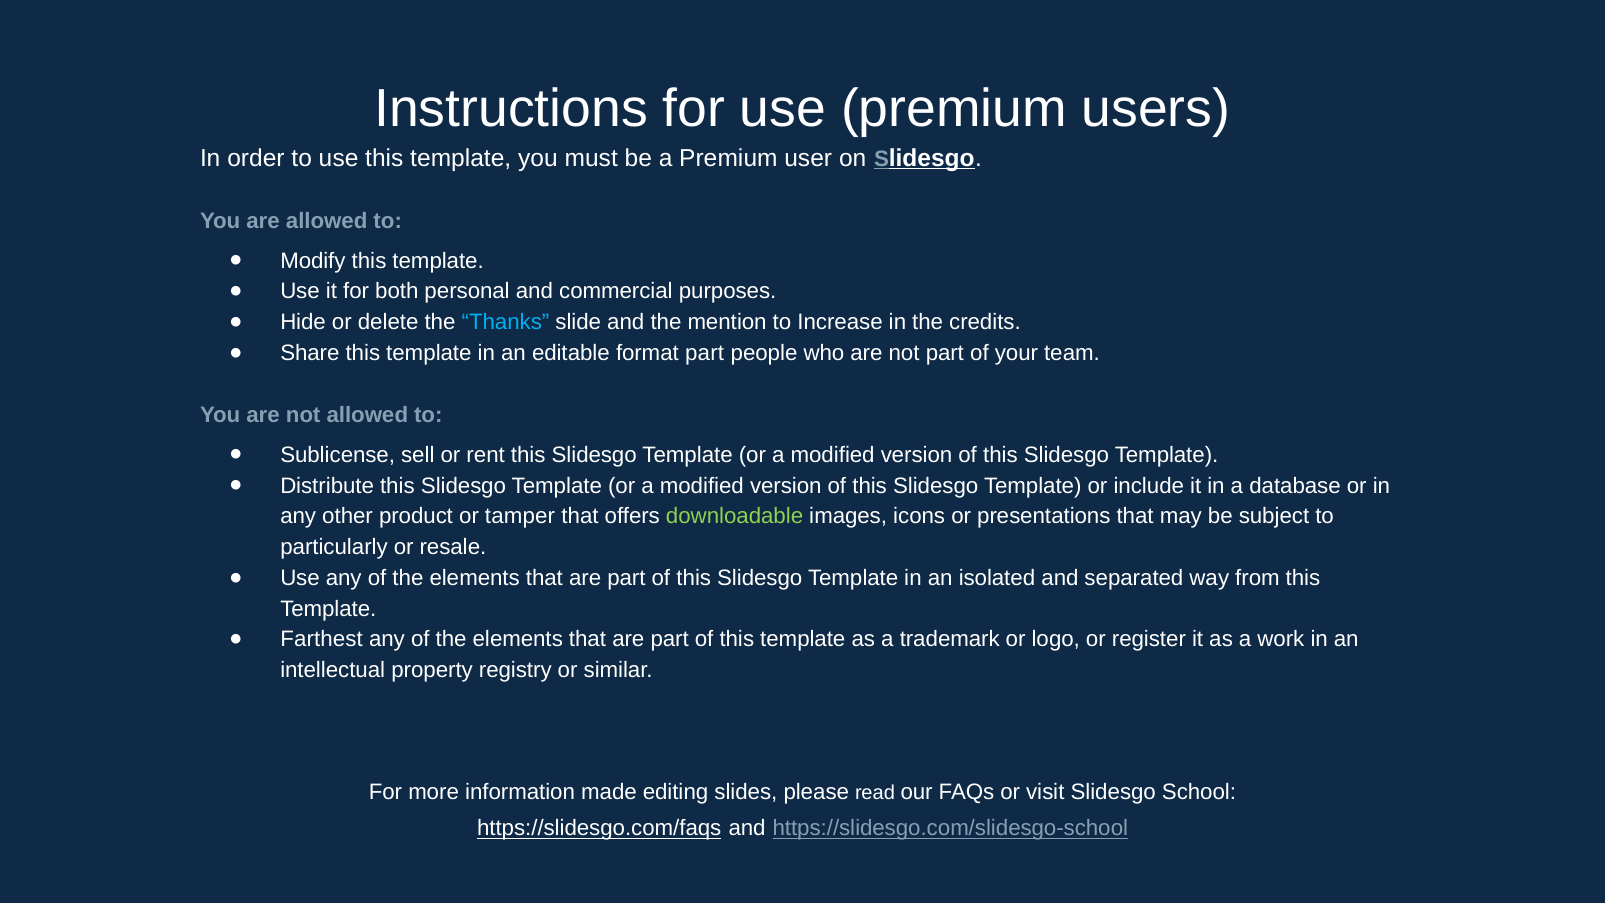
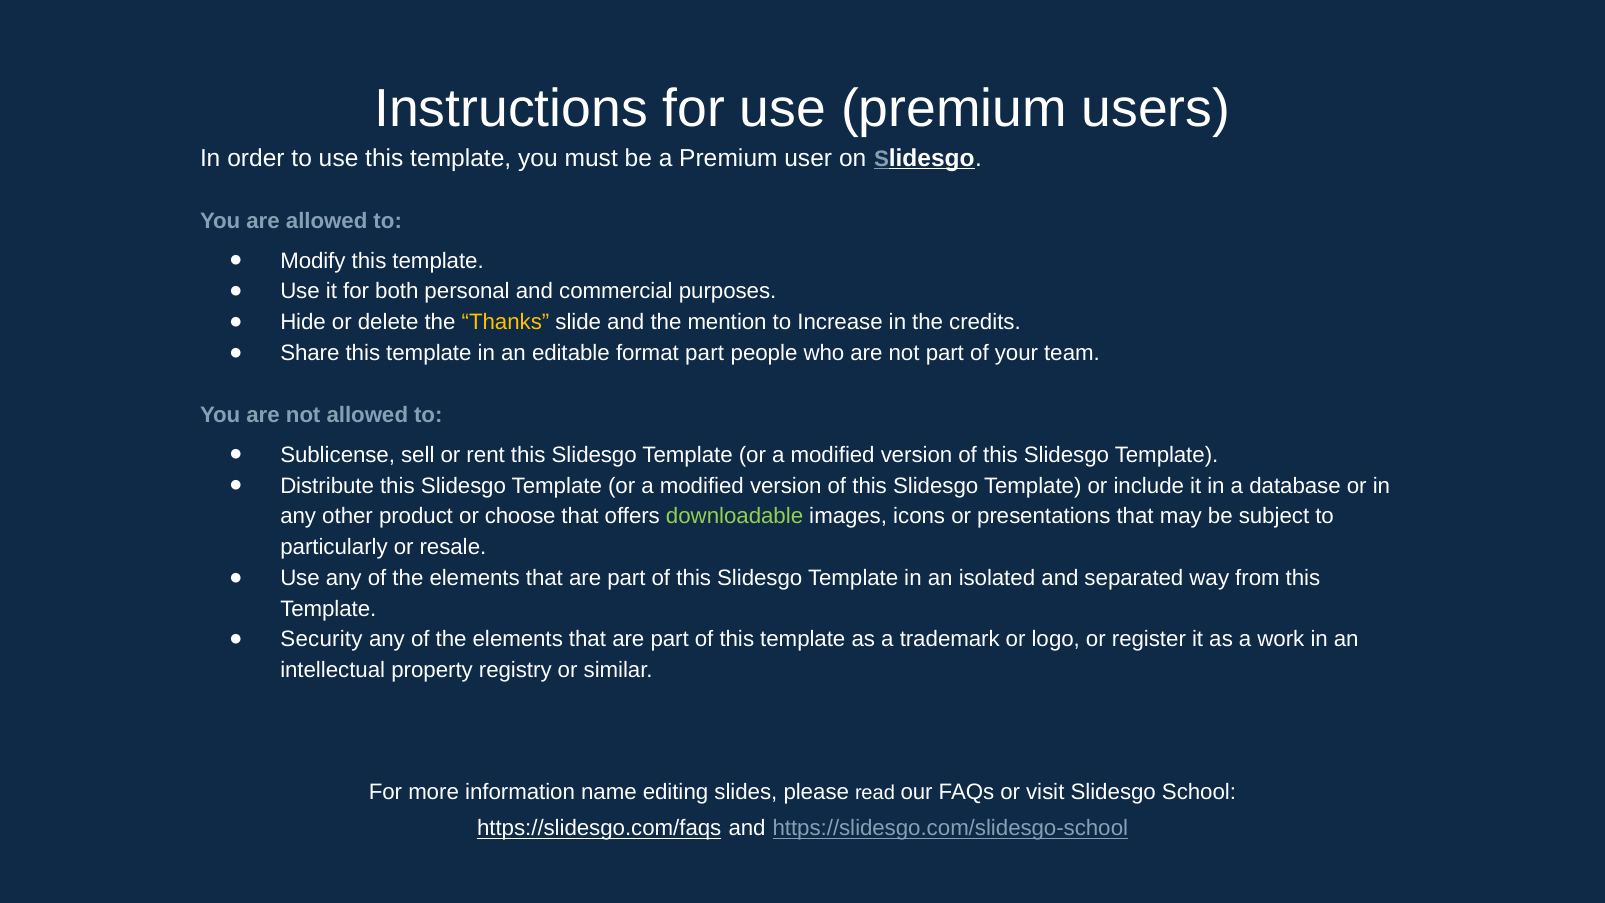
Thanks colour: light blue -> yellow (506, 322)
tamper: tamper -> choose (520, 516)
Farthest: Farthest -> Security (322, 639)
made: made -> name (609, 792)
